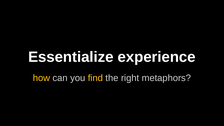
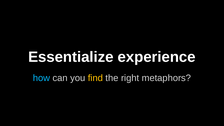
how colour: yellow -> light blue (41, 78)
